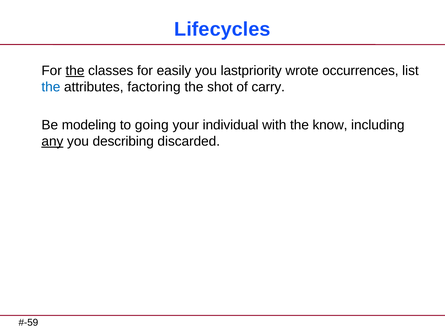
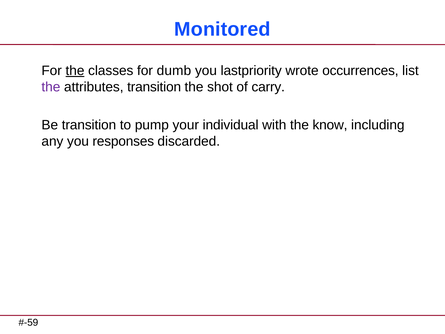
Lifecycles: Lifecycles -> Monitored (222, 29)
easily: easily -> dumb (174, 71)
the colour: blue -> purple (51, 87)
attributes factoring: factoring -> transition (154, 87)
Be modeling: modeling -> transition (89, 125)
going: going -> pump (152, 125)
any underline: present -> none (52, 141)
describing: describing -> responses (123, 141)
